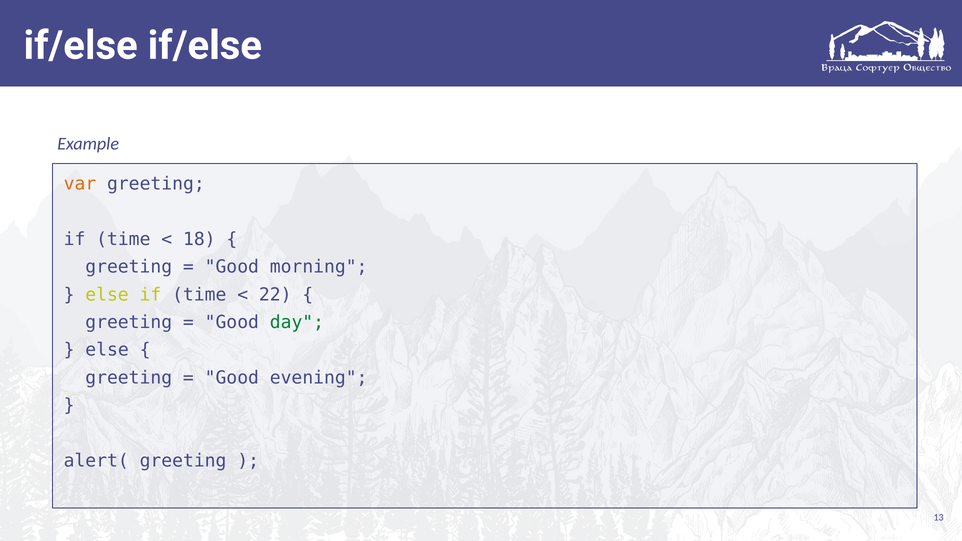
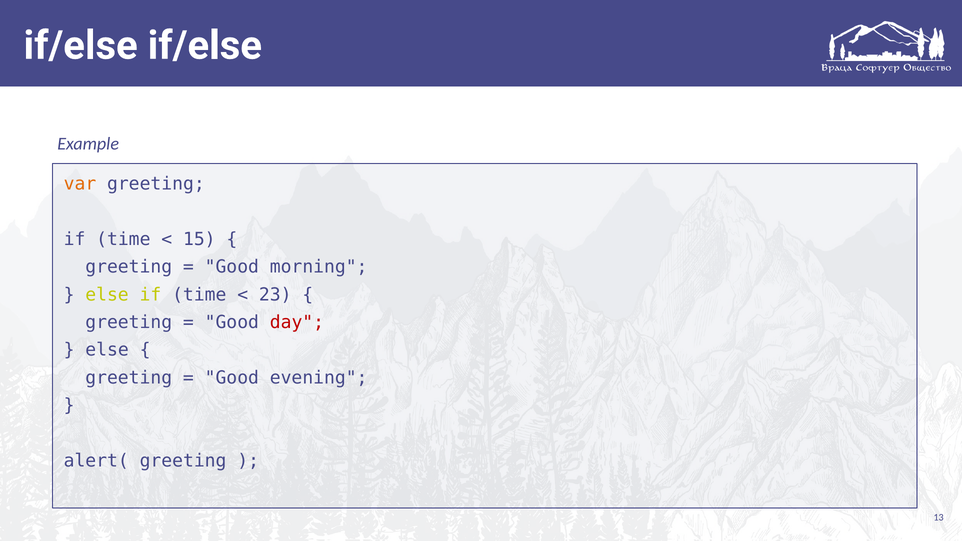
18: 18 -> 15 (199, 239)
22: 22 -> 23 (275, 295)
day colour: green -> red (297, 322)
